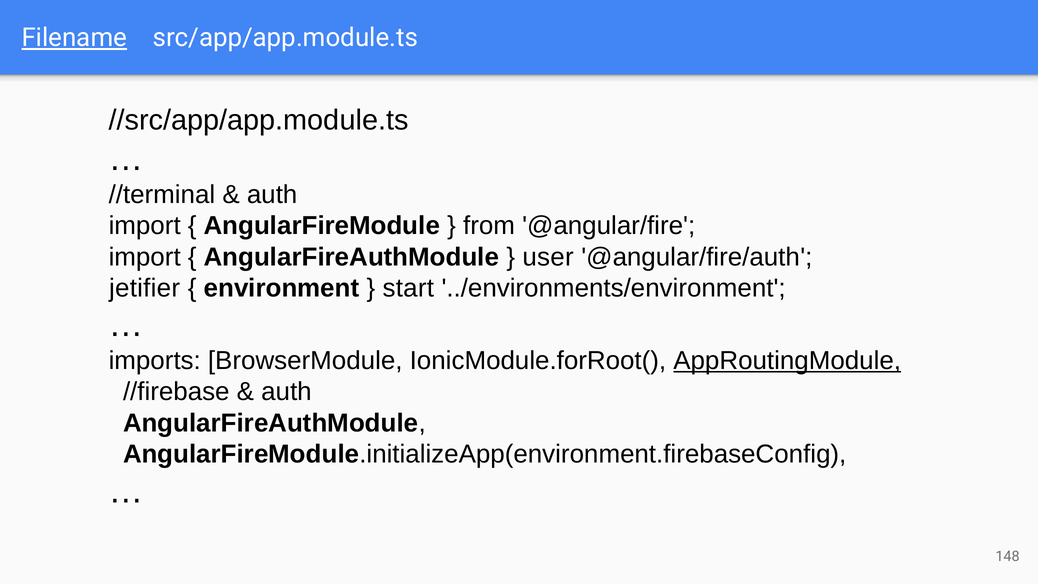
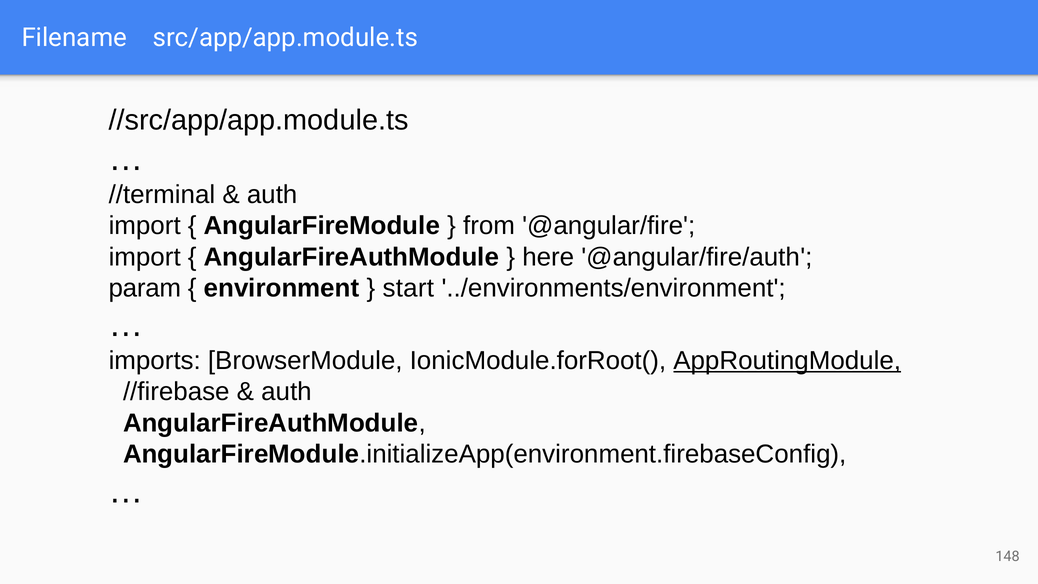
Filename underline: present -> none (74, 38)
user: user -> here (548, 257)
jetifier: jetifier -> param (145, 288)
